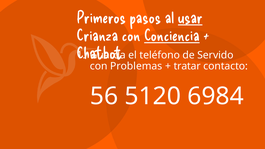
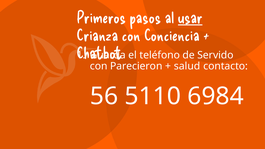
Conciencia underline: present -> none (172, 36)
Problemas: Problemas -> Parecieron (136, 66)
tratar: tratar -> salud (187, 66)
5120: 5120 -> 5110 (153, 96)
